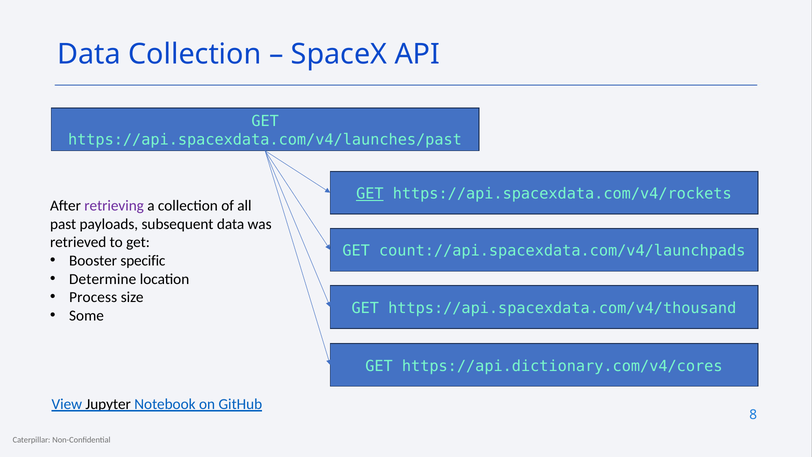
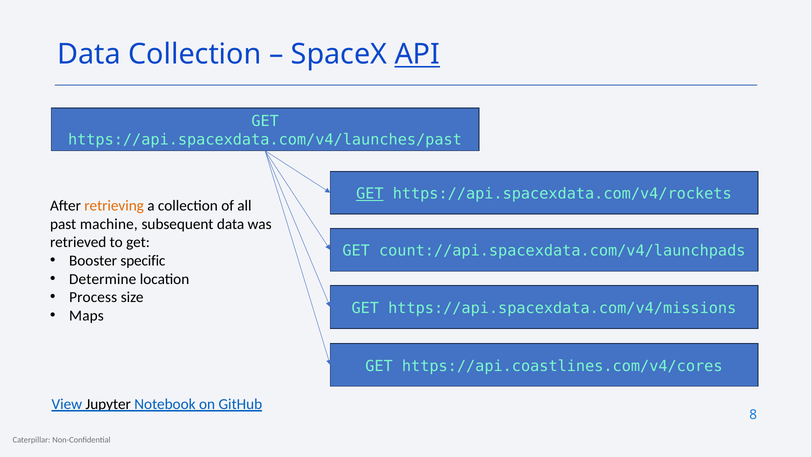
API underline: none -> present (417, 54)
retrieving colour: purple -> orange (114, 206)
payloads: payloads -> machine (109, 224)
https://api.spacexdata.com/v4/thousand: https://api.spacexdata.com/v4/thousand -> https://api.spacexdata.com/v4/missions (562, 308)
Some: Some -> Maps (86, 315)
https://api.dictionary.com/v4/cores: https://api.dictionary.com/v4/cores -> https://api.coastlines.com/v4/cores (562, 366)
